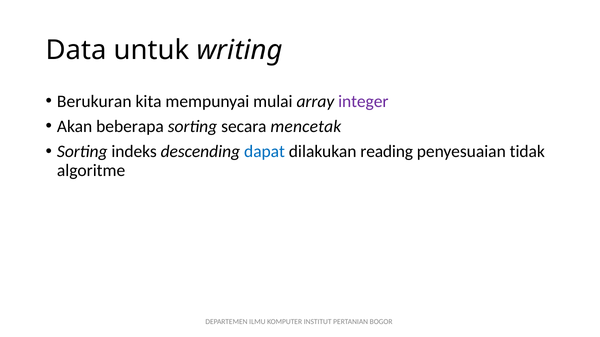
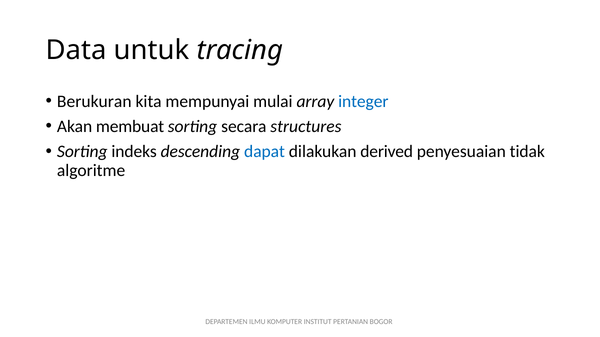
writing: writing -> tracing (240, 50)
integer colour: purple -> blue (363, 101)
beberapa: beberapa -> membuat (130, 127)
mencetak: mencetak -> structures (306, 127)
reading: reading -> derived (387, 152)
